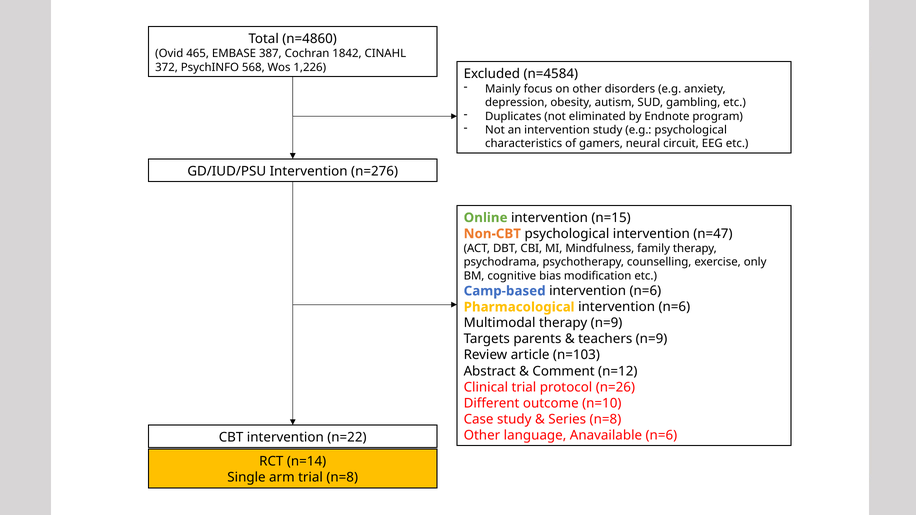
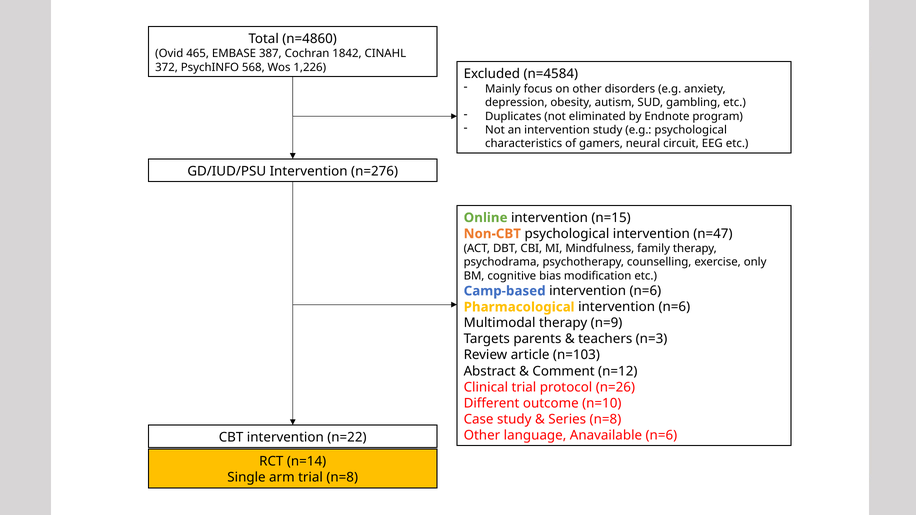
teachers n=9: n=9 -> n=3 (652, 339)
